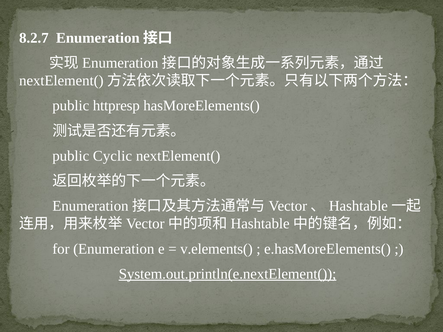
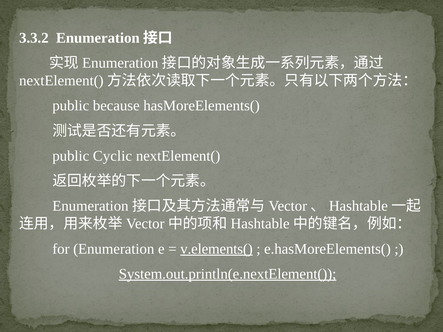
8.2.7: 8.2.7 -> 3.3.2 (34, 38)
httpresp: httpresp -> because (116, 106)
v.elements( underline: none -> present (217, 249)
